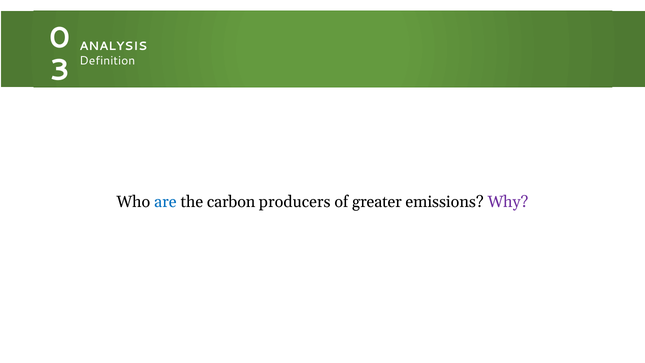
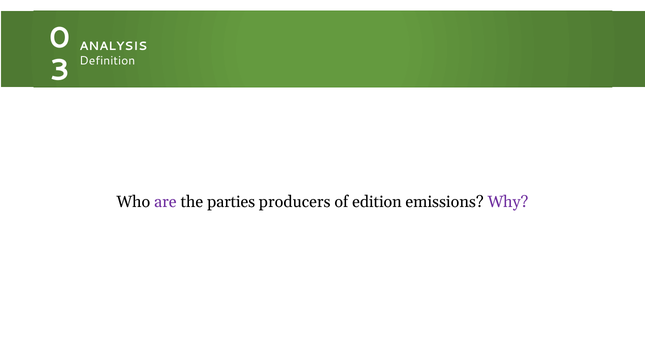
are colour: blue -> purple (165, 202)
carbon: carbon -> parties (231, 202)
greater: greater -> edition (377, 202)
